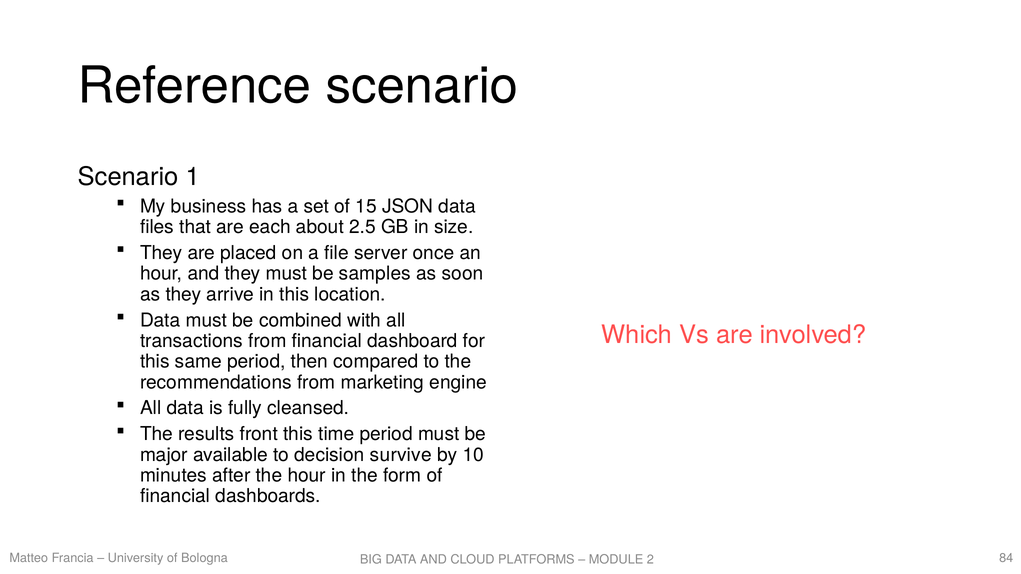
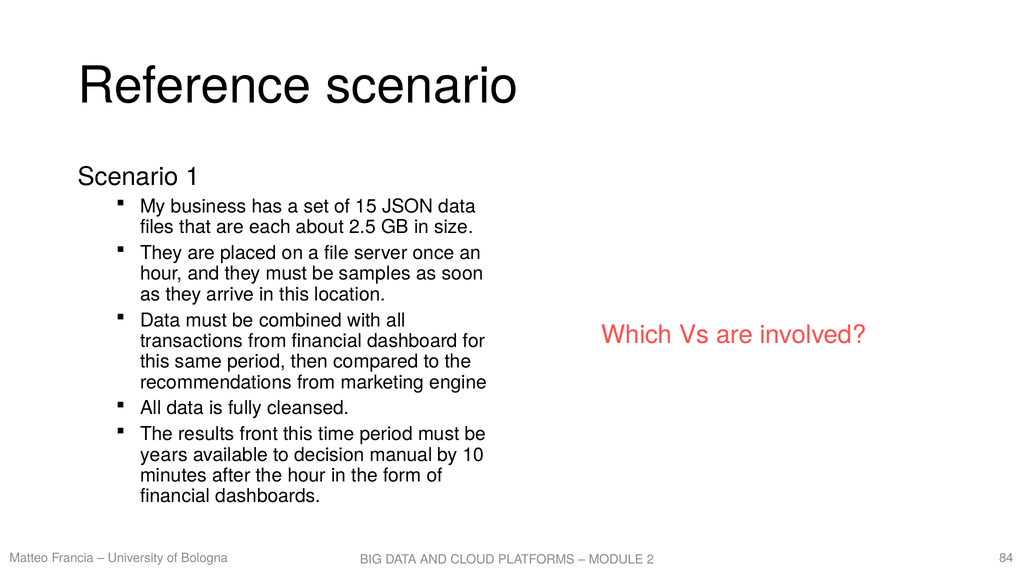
major: major -> years (164, 455)
survive: survive -> manual (401, 455)
